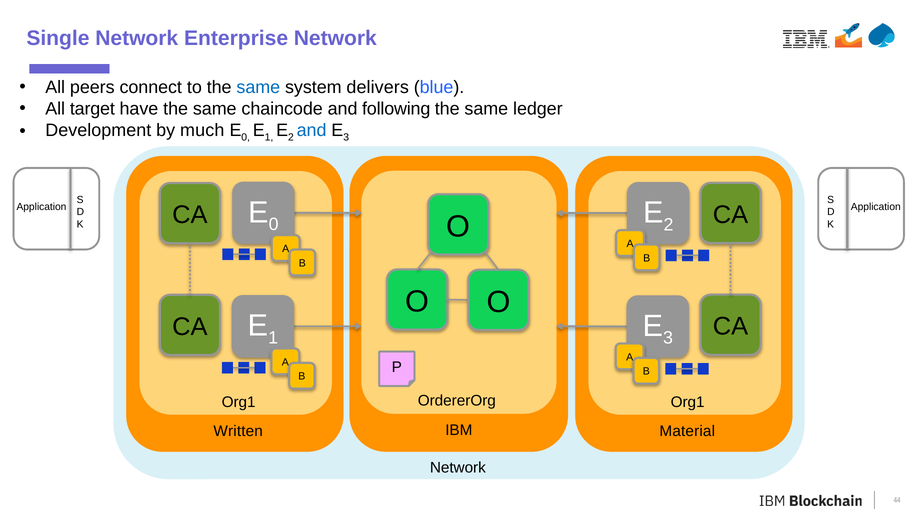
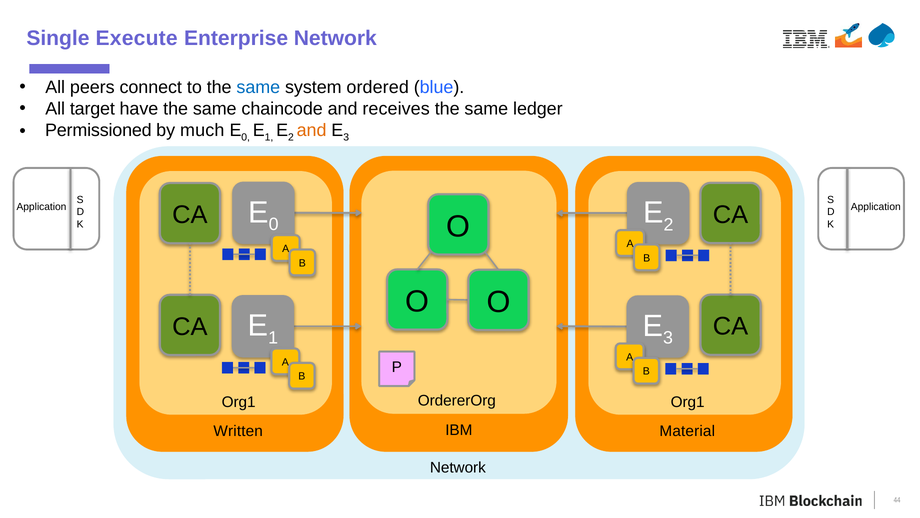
Single Network: Network -> Execute (137, 38)
delivers: delivers -> ordered (378, 87)
following: following -> receives (396, 109)
Development: Development -> Permissioned (98, 130)
and colour: blue -> orange (312, 130)
